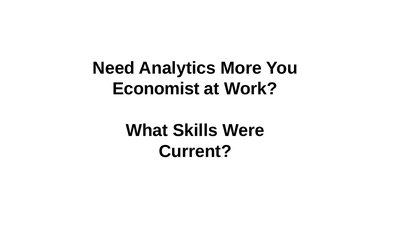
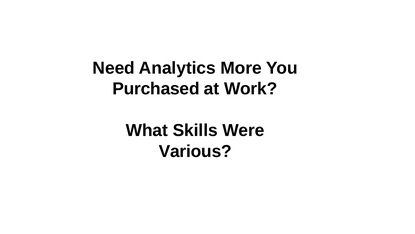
Economist: Economist -> Purchased (156, 89)
Current: Current -> Various (195, 151)
